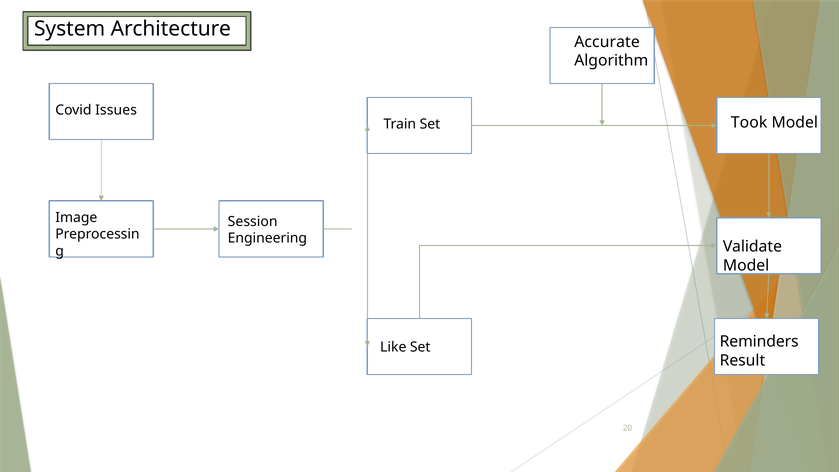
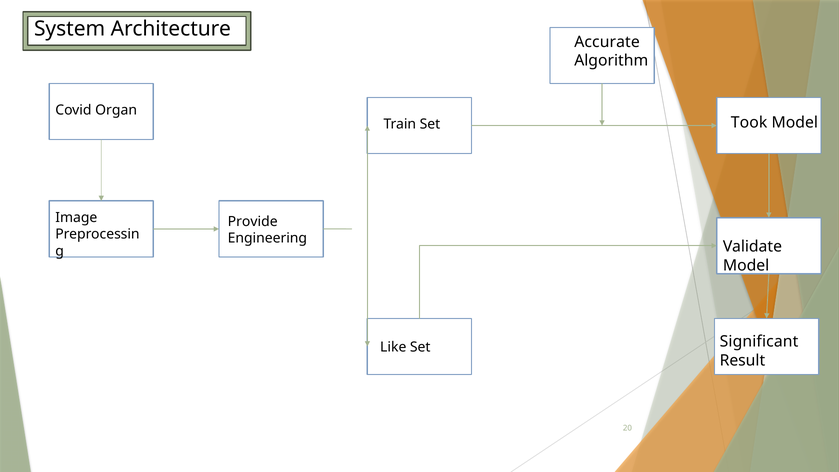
Issues: Issues -> Organ (116, 110)
Session: Session -> Provide (253, 222)
Reminders: Reminders -> Significant (759, 342)
